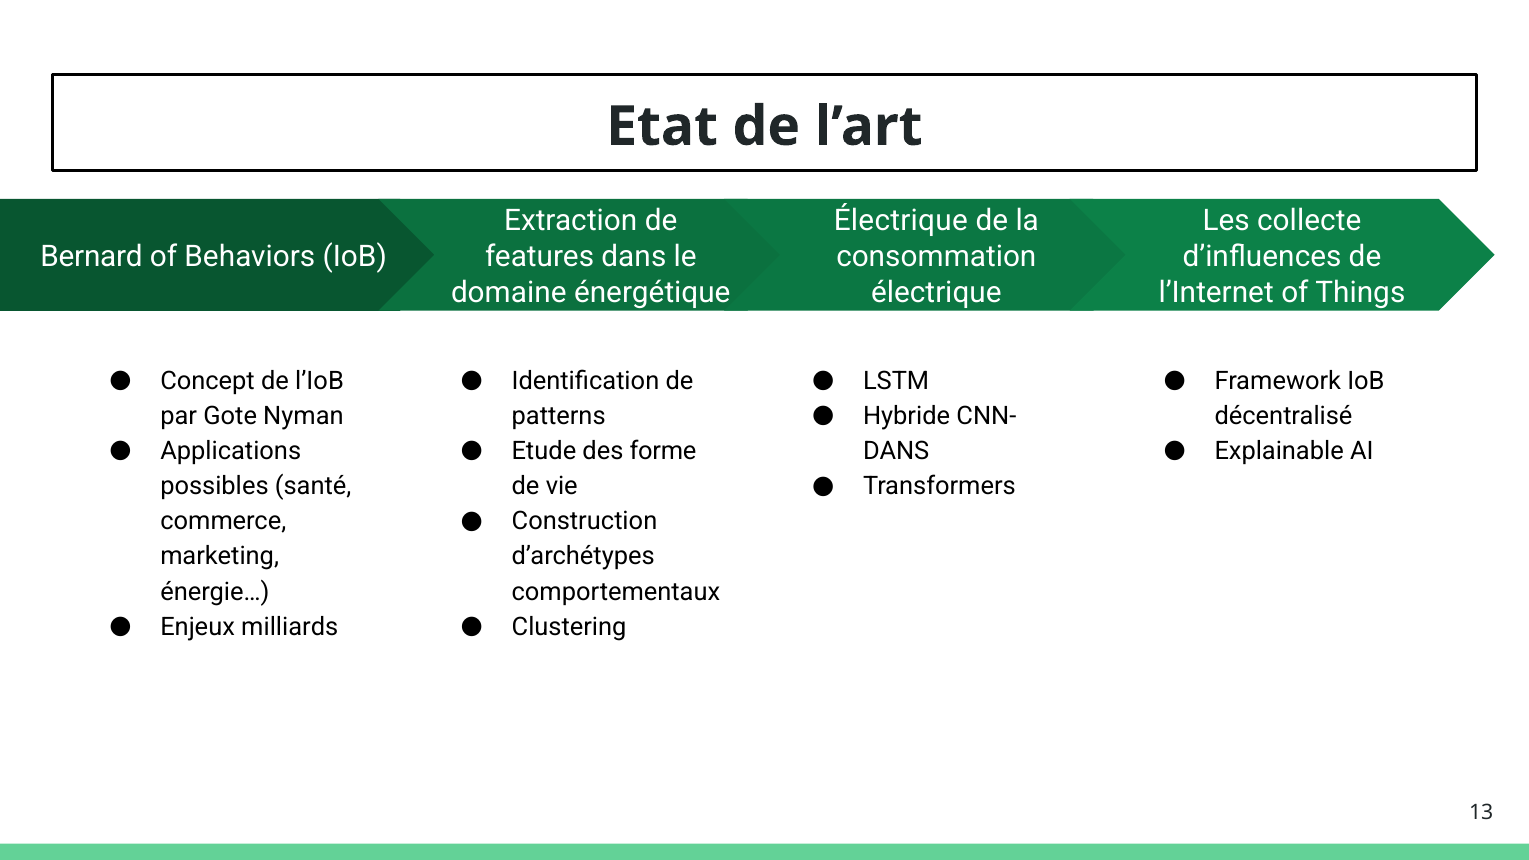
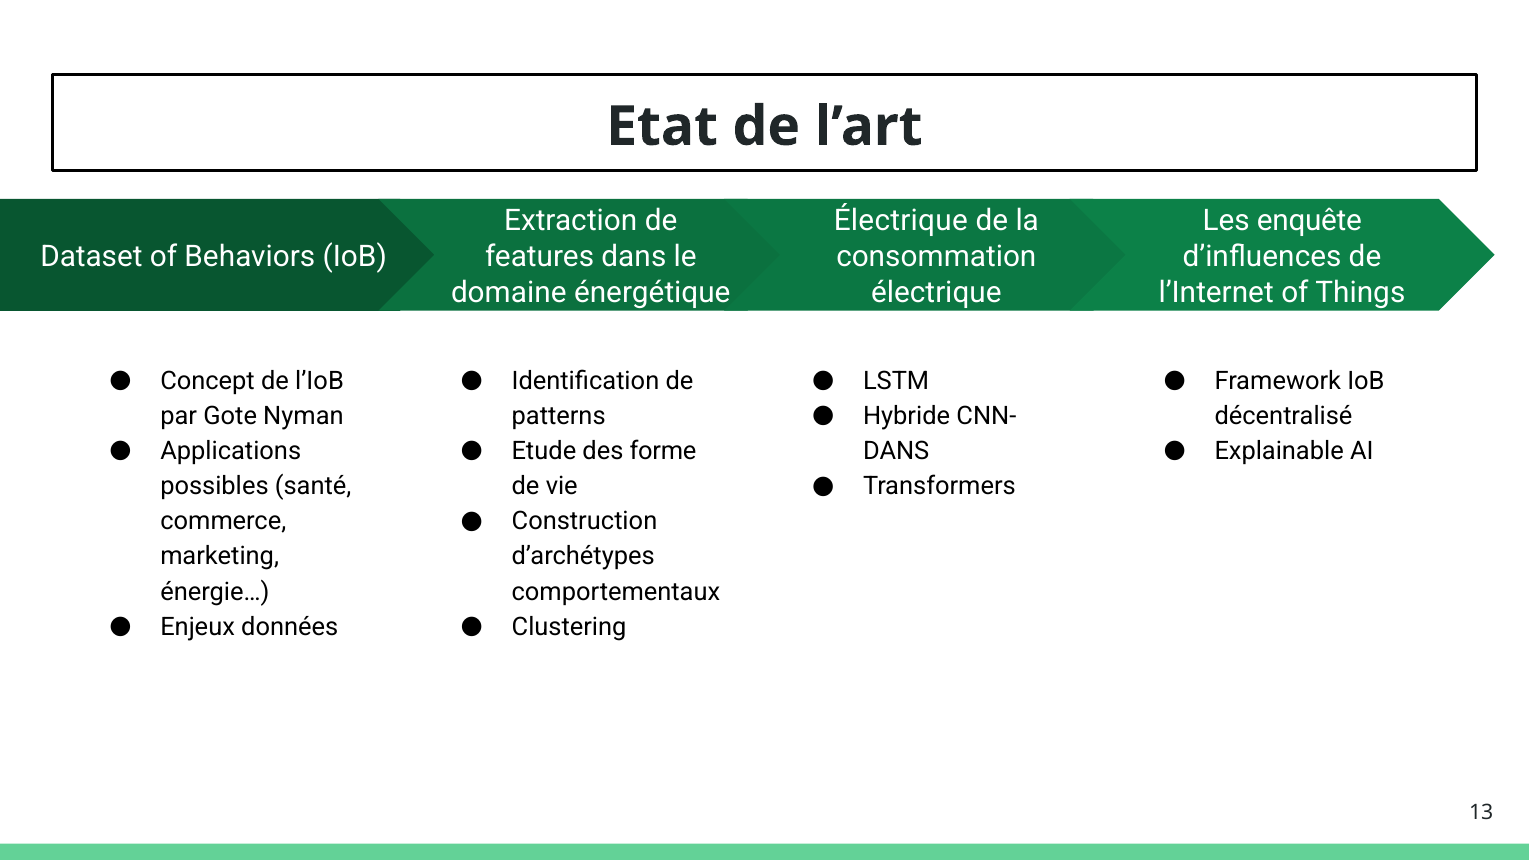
collecte: collecte -> enquête (1309, 221)
Bernard: Bernard -> Dataset (91, 257)
milliards: milliards -> données (290, 627)
